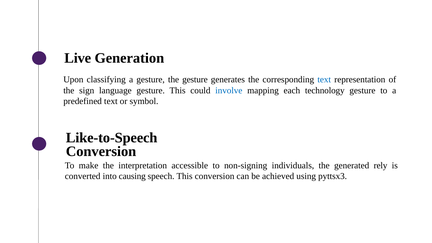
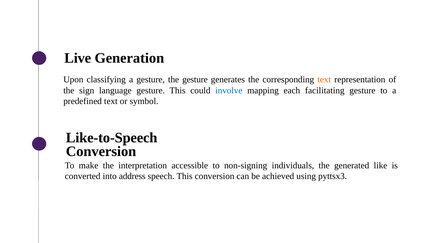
text colour: blue -> orange (324, 80)
technology: technology -> facilitating (325, 90)
rely: rely -> like (380, 165)
causing: causing -> address (132, 176)
